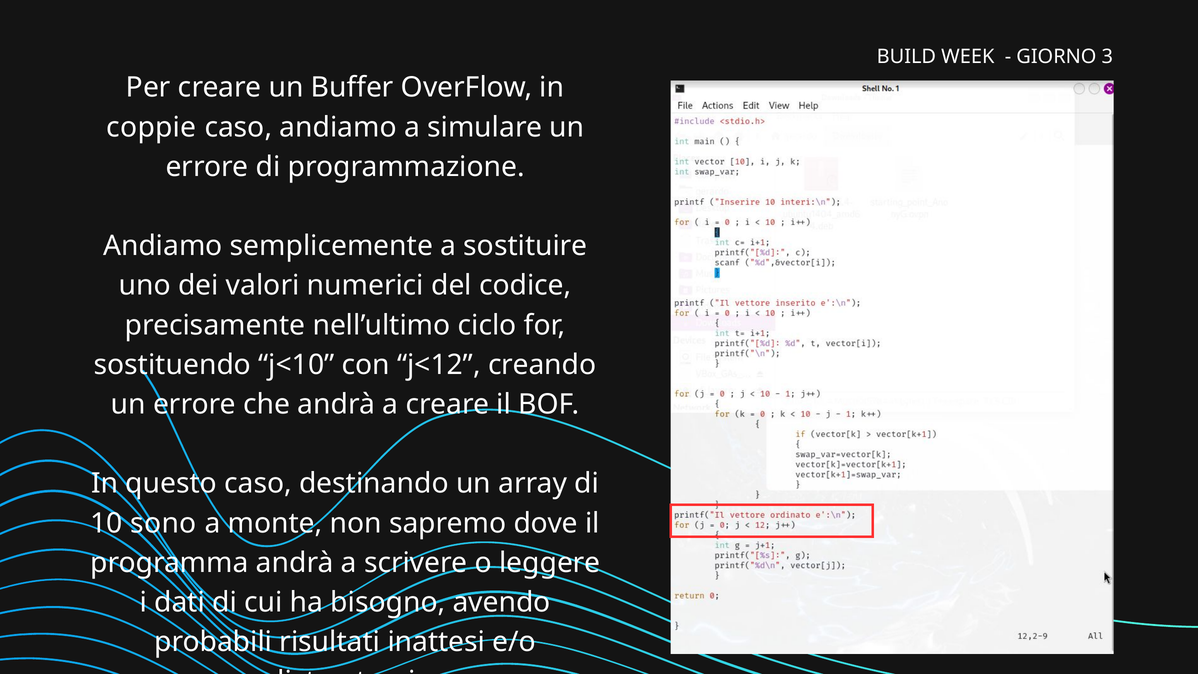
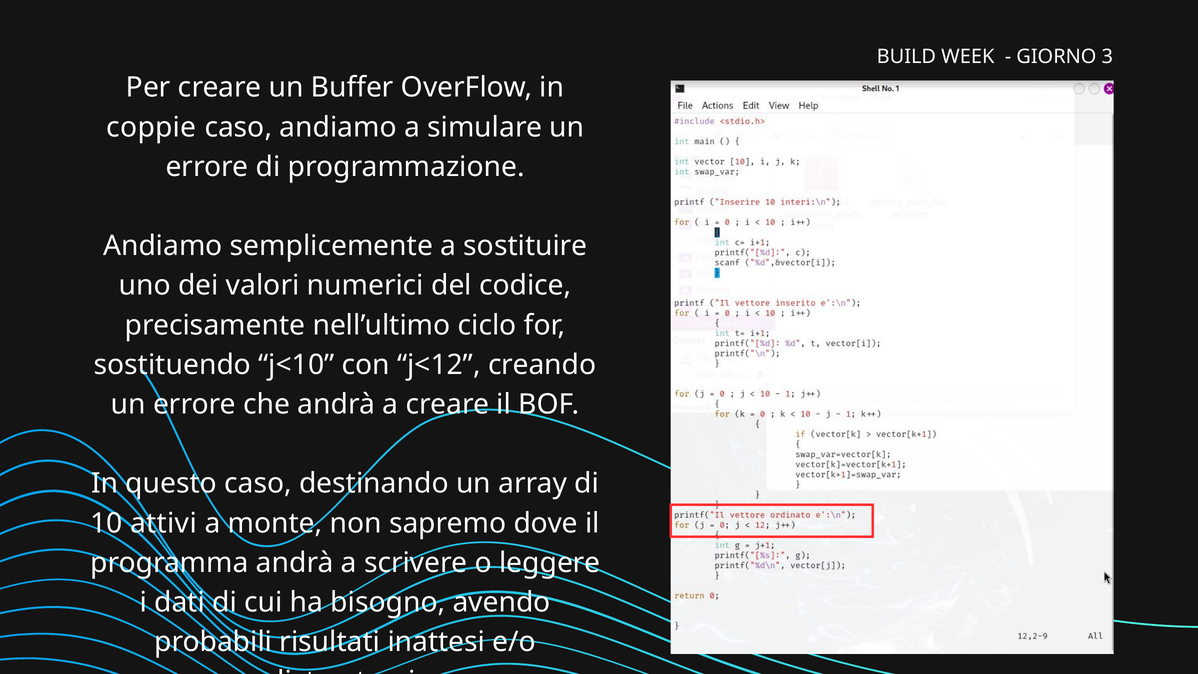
sono: sono -> attivi (163, 523)
